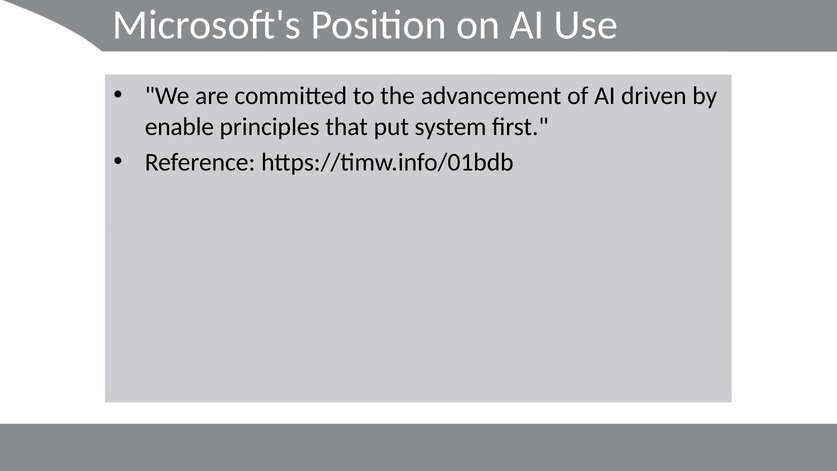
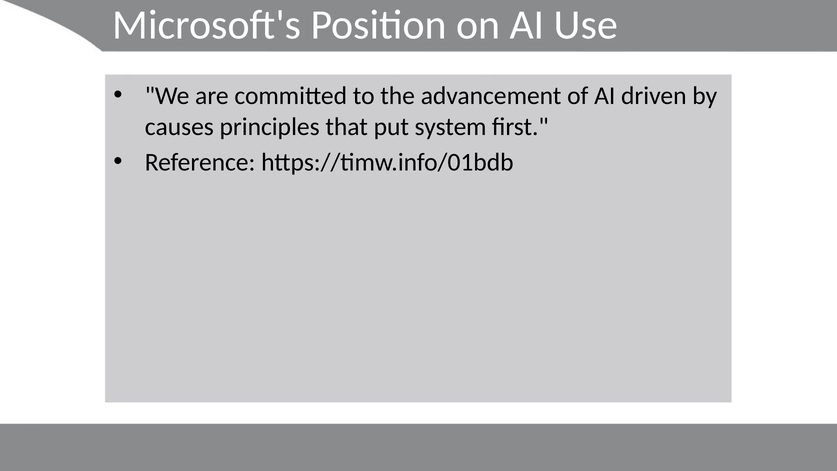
enable: enable -> causes (179, 127)
